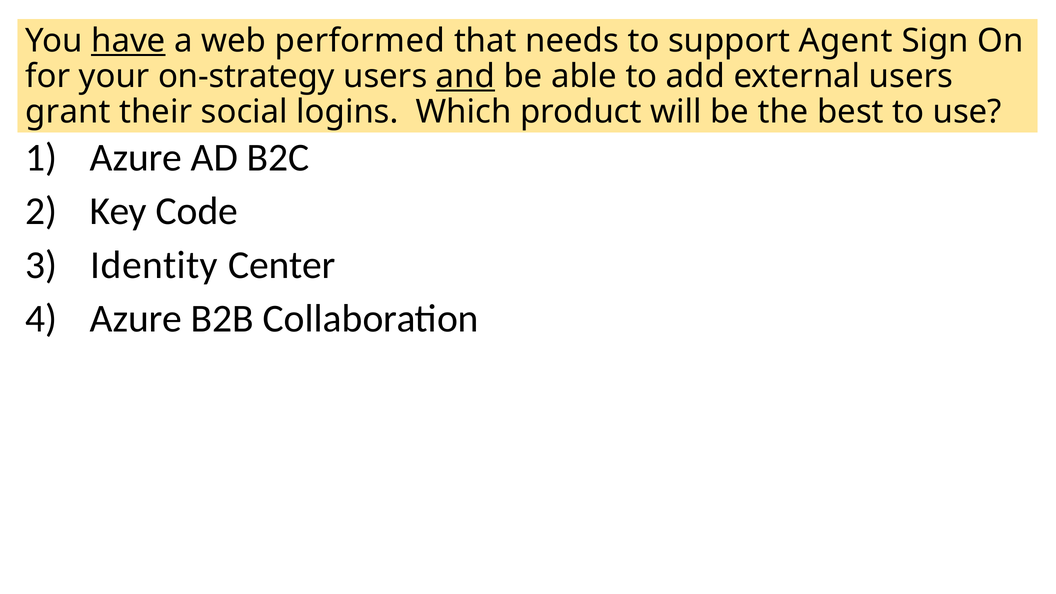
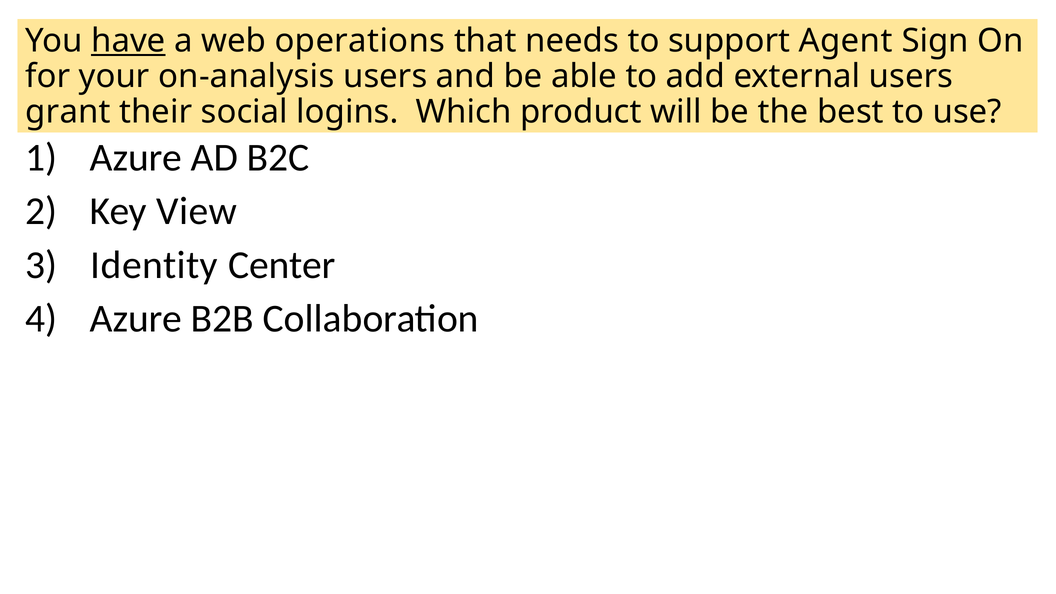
performed: performed -> operations (360, 41)
on-strategy: on-strategy -> on-analysis (246, 76)
and underline: present -> none (465, 76)
Code: Code -> View (197, 211)
